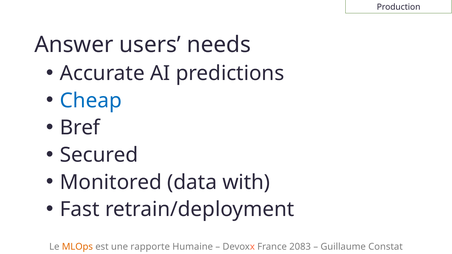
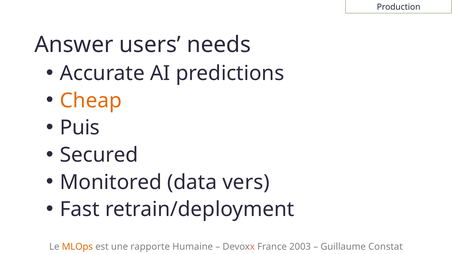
Cheap colour: blue -> orange (91, 101)
Bref: Bref -> Puis (80, 128)
with: with -> vers (246, 182)
2083: 2083 -> 2003 (300, 247)
